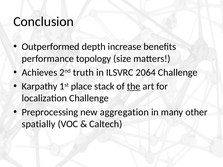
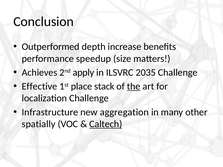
topology: topology -> speedup (94, 59)
truth: truth -> apply (83, 73)
2064: 2064 -> 2035 (146, 73)
Karpathy: Karpathy -> Effective (39, 86)
Preprocessing: Preprocessing -> Infrastructure (50, 112)
Caltech underline: none -> present (106, 124)
